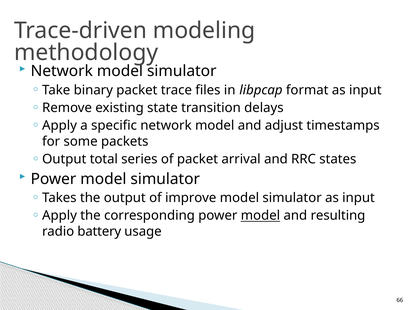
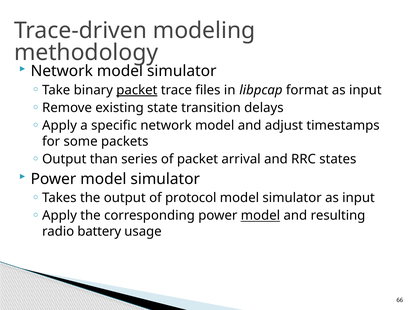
packet underline: none -> present (137, 90)
total: total -> than (104, 159)
improve: improve -> protocol (191, 198)
